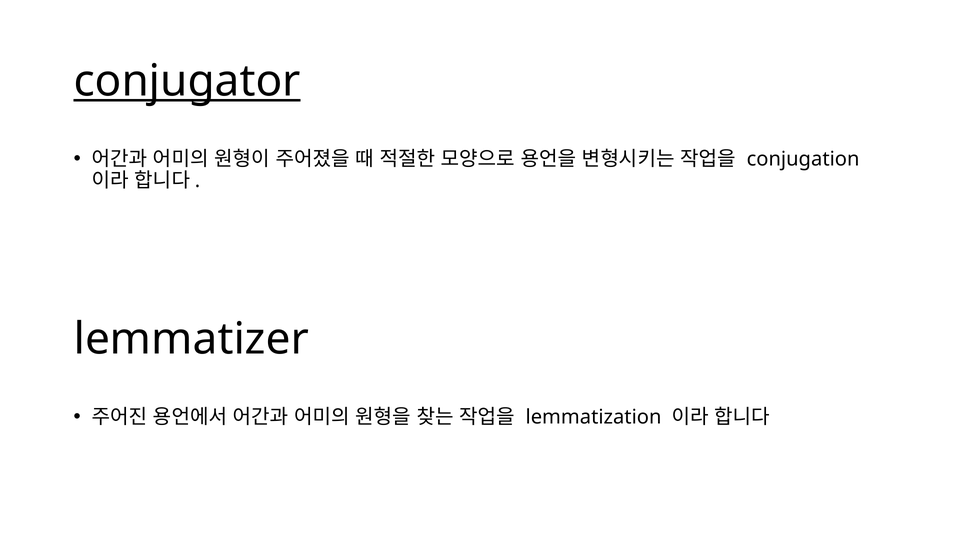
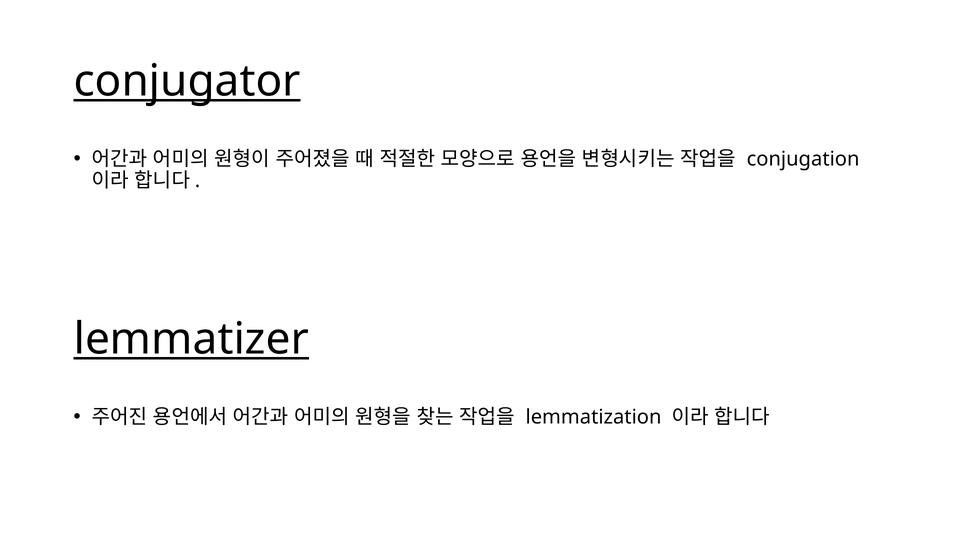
lemmatizer underline: none -> present (191, 340)
